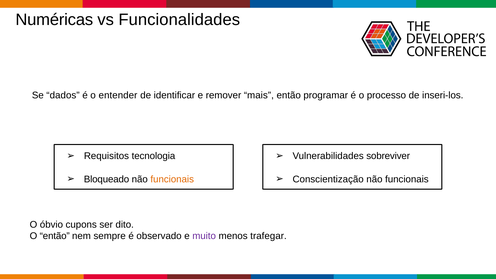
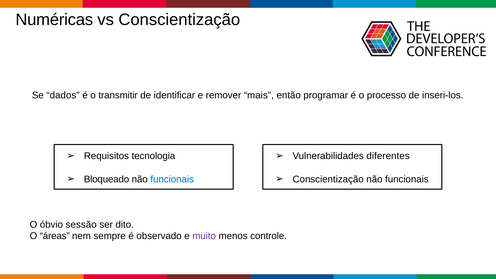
vs Funcionalidades: Funcionalidades -> Conscientização (179, 20)
entender: entender -> transmitir (118, 95)
sobreviver: sobreviver -> diferentes (388, 156)
funcionais colour: orange -> blue (172, 179)
cupons: cupons -> sessão (81, 225)
O então: então -> áreas (55, 236)
trafegar: trafegar -> controle (269, 236)
